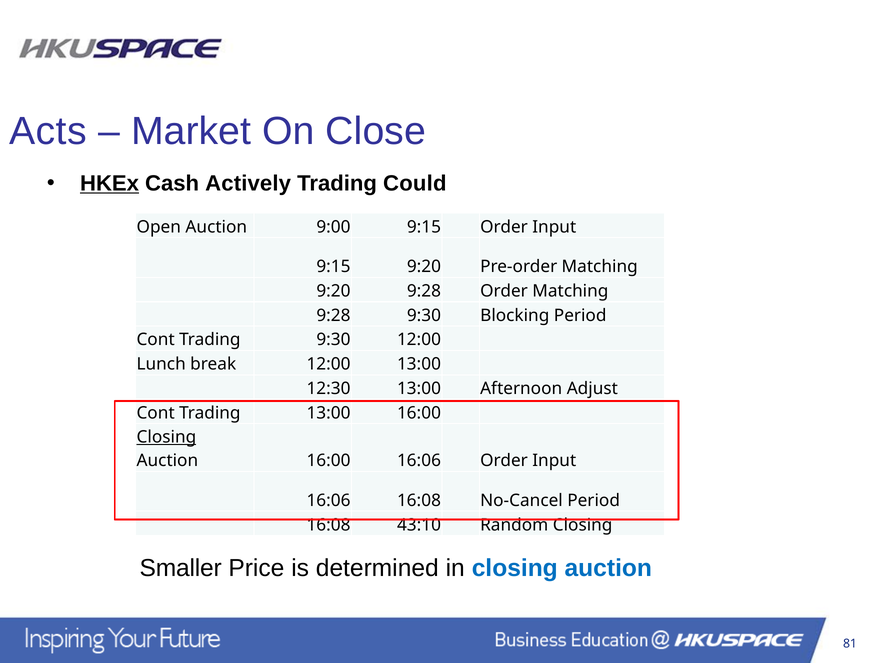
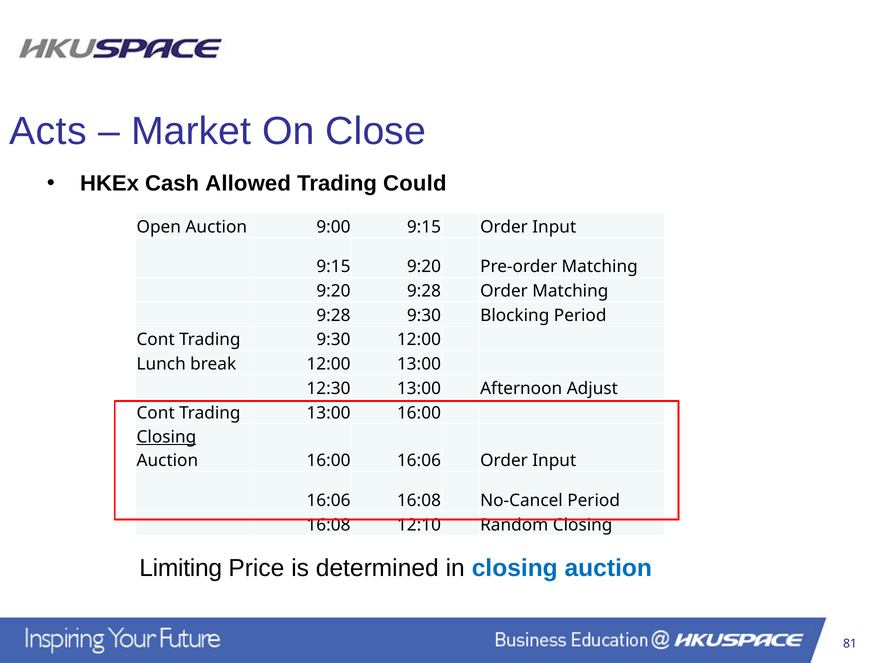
HKEx underline: present -> none (110, 184)
Actively: Actively -> Allowed (248, 184)
43:10: 43:10 -> 12:10 (419, 525)
Smaller: Smaller -> Limiting (181, 568)
